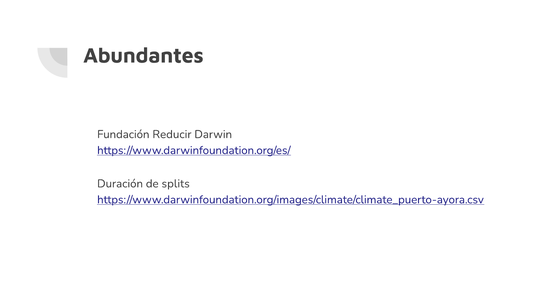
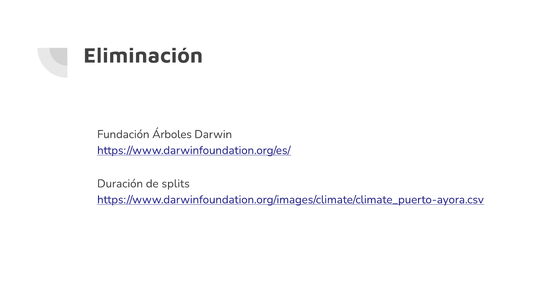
Abundantes: Abundantes -> Eliminación (143, 55)
Reducir: Reducir -> Árboles (172, 134)
